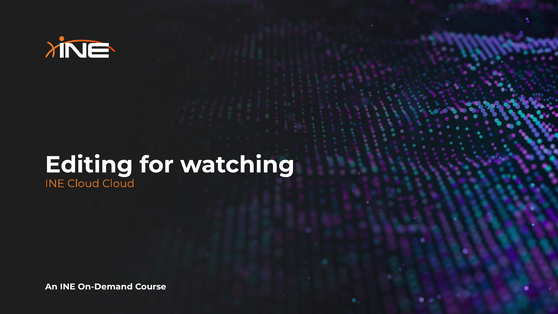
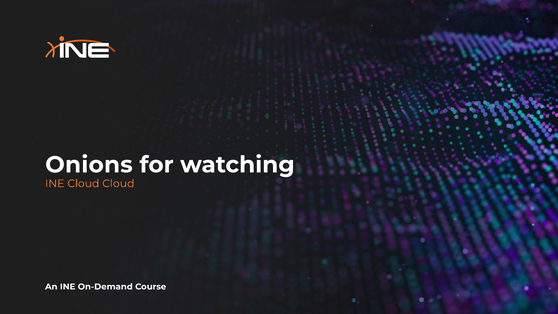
Editing: Editing -> Onions (89, 165)
